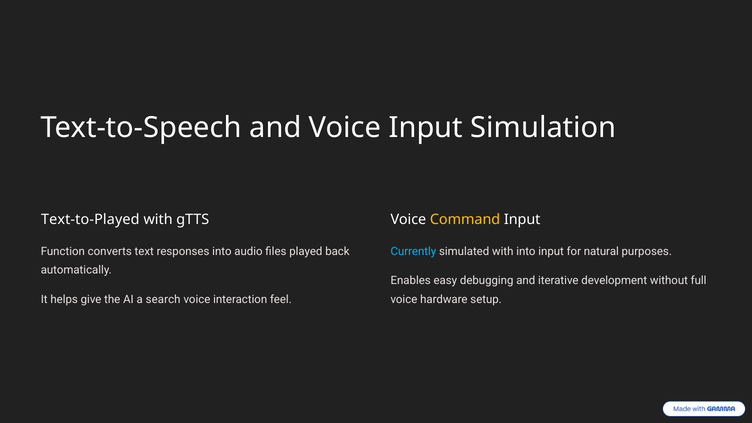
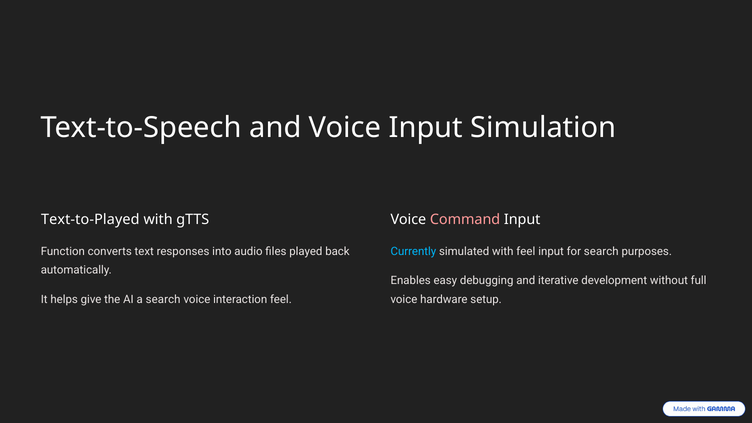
Command colour: yellow -> pink (465, 219)
with into: into -> feel (526, 251)
for natural: natural -> search (601, 251)
